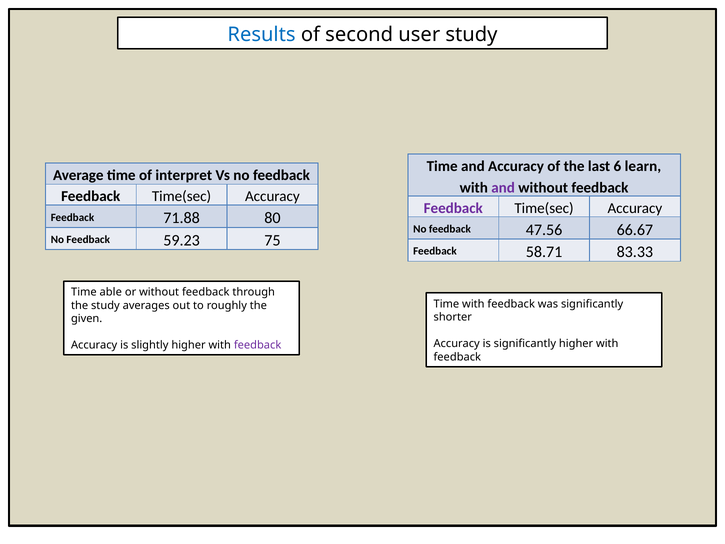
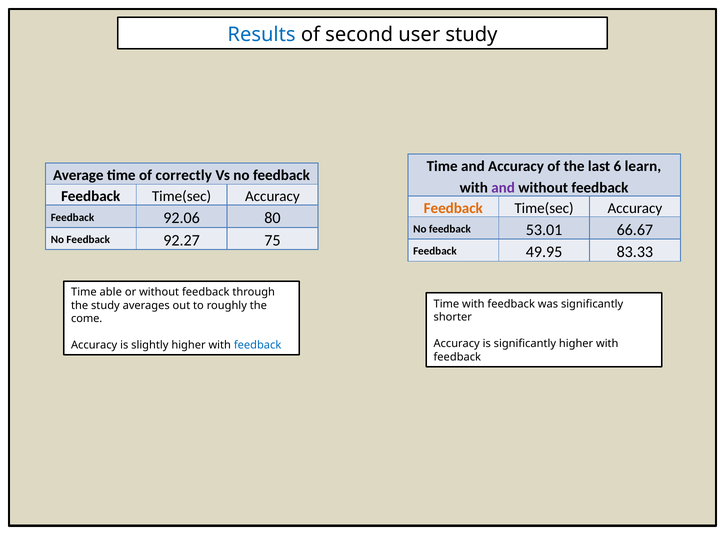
interpret: interpret -> correctly (184, 175)
Feedback colour: purple -> orange (453, 208)
71.88: 71.88 -> 92.06 (182, 218)
47.56: 47.56 -> 53.01 (544, 230)
59.23: 59.23 -> 92.27 (182, 240)
58.71: 58.71 -> 49.95 (544, 252)
given: given -> come (87, 319)
feedback colour: purple -> blue (258, 345)
